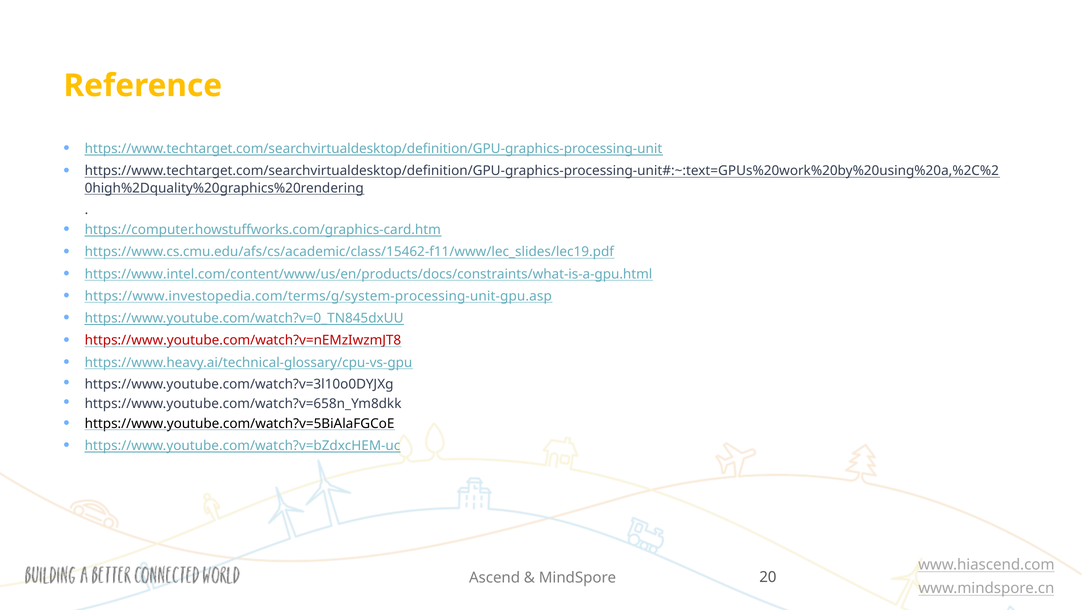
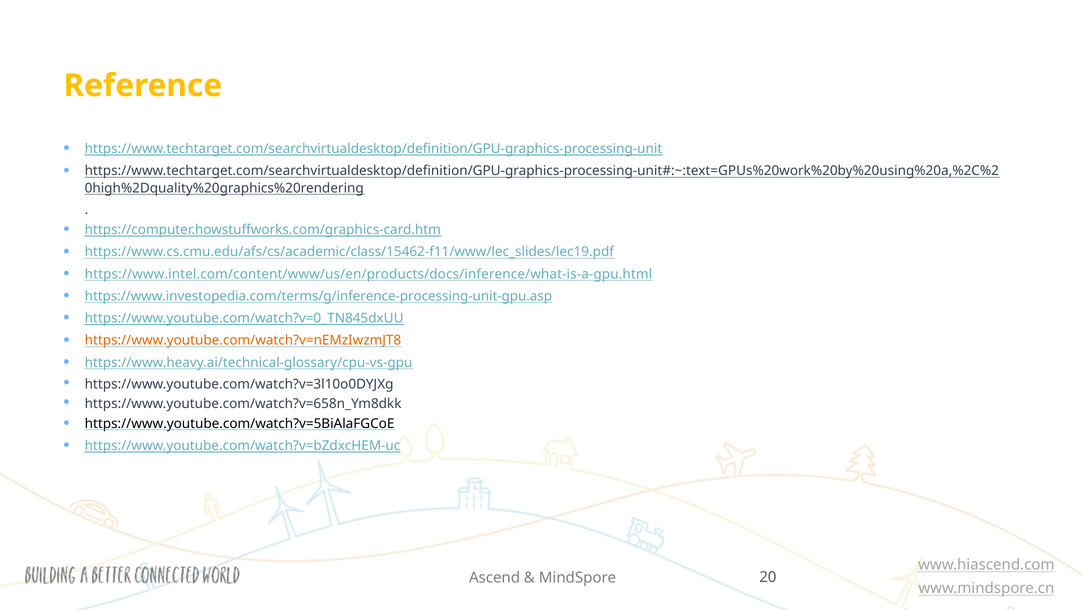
https://www.intel.com/content/www/us/en/products/docs/constraints/what-is-a-gpu.html: https://www.intel.com/content/www/us/en/products/docs/constraints/what-is-a-gpu.html -> https://www.intel.com/content/www/us/en/products/docs/inference/what-is-a-gpu.html (368, 274)
https://www.investopedia.com/terms/g/system-processing-unit-gpu.asp: https://www.investopedia.com/terms/g/system-processing-unit-gpu.asp -> https://www.investopedia.com/terms/g/inference-processing-unit-gpu.asp (318, 296)
https://www.youtube.com/watch?v=nEMzIwzmJT8 colour: red -> orange (243, 340)
